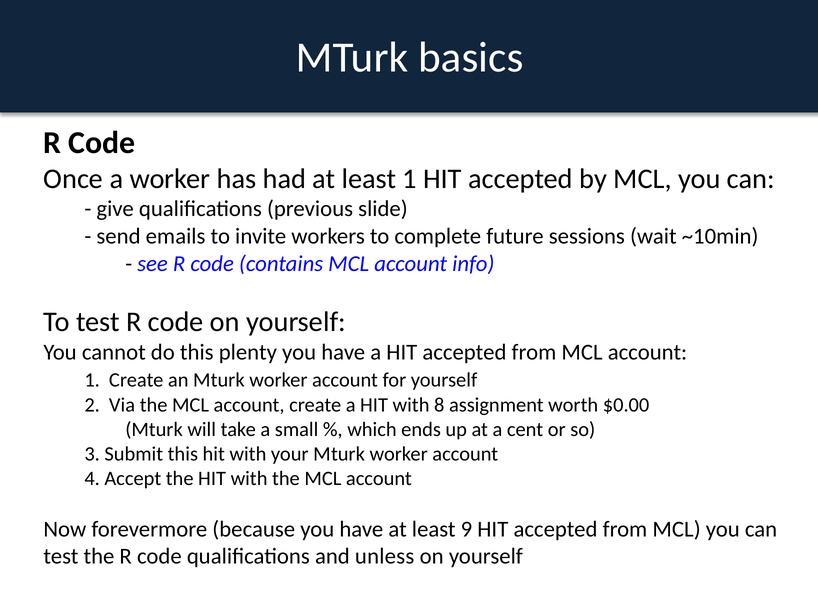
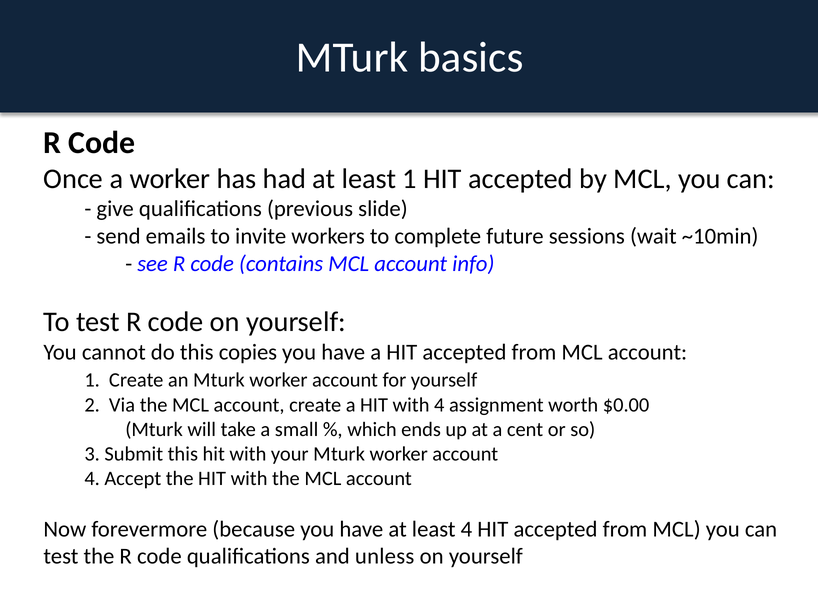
plenty: plenty -> copies (248, 352)
with 8: 8 -> 4 (439, 405)
least 9: 9 -> 4 (466, 530)
